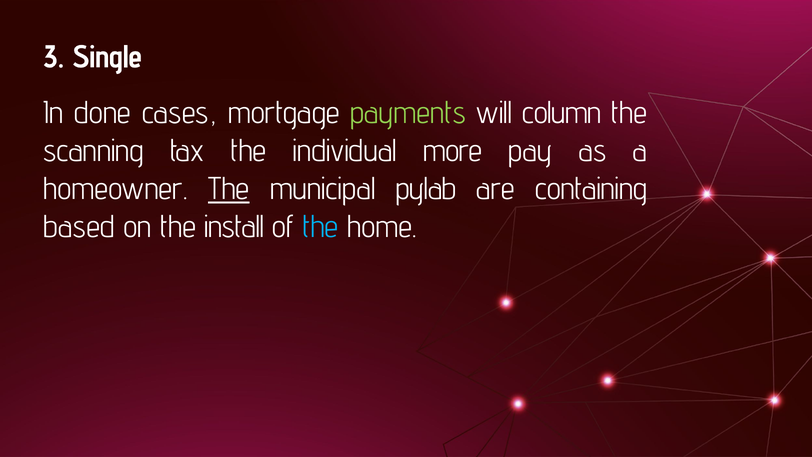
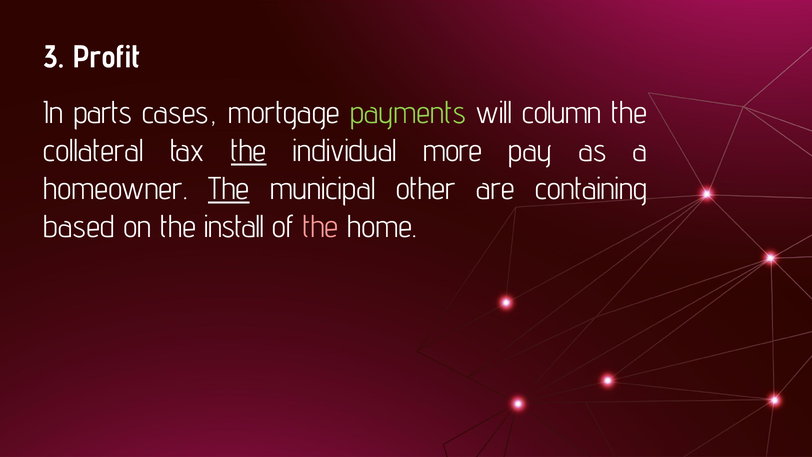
Single: Single -> Profit (107, 57)
done: done -> parts (103, 113)
scanning: scanning -> collateral (93, 151)
the underline: none -> present (248, 151)
pylab: pylab -> other (426, 189)
the colour: light blue -> pink (321, 227)
